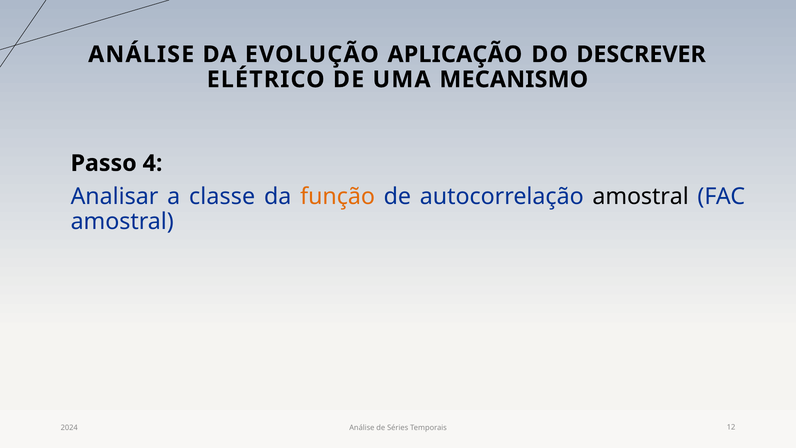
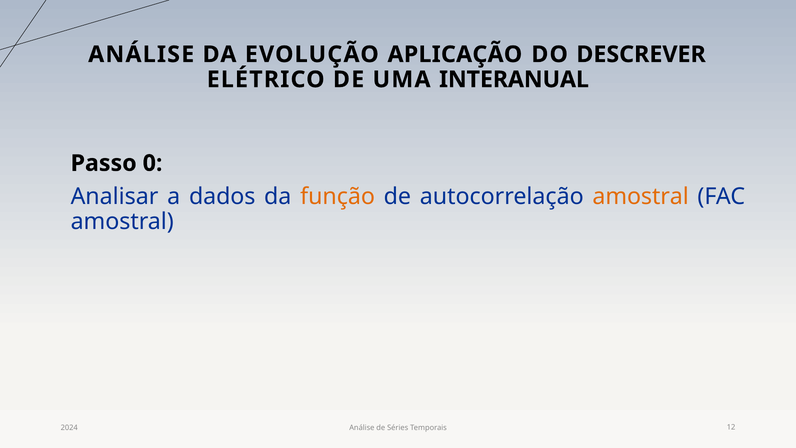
MECANISMO: MECANISMO -> INTERANUAL (514, 79)
4: 4 -> 0 (153, 163)
classe: classe -> dados (222, 196)
amostral colour: black -> orange (641, 196)
